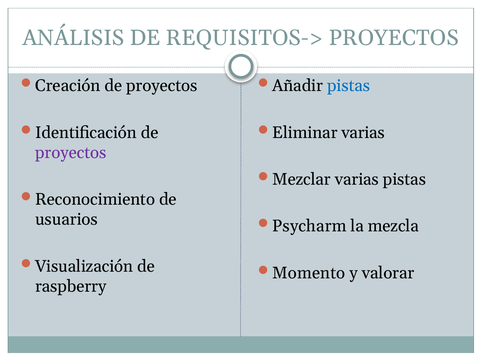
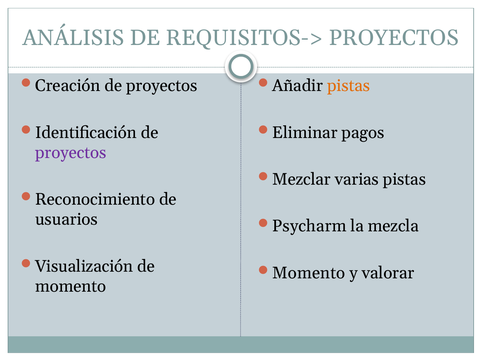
pistas colour: blue -> orange (349, 86)
Eliminar varias: varias -> pagos (363, 133)
raspberry: raspberry -> momento (71, 287)
